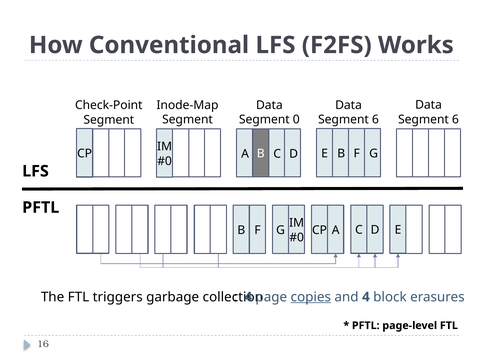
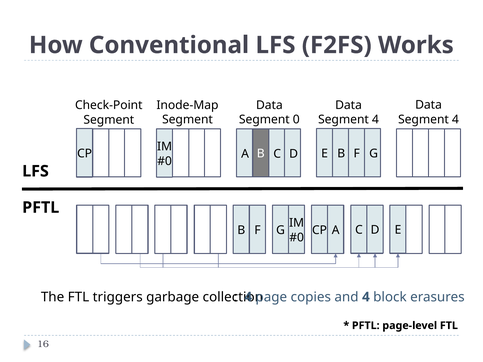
6: 6 -> 4 (455, 120)
6: 6 -> 4 (375, 120)
copies underline: present -> none (311, 297)
